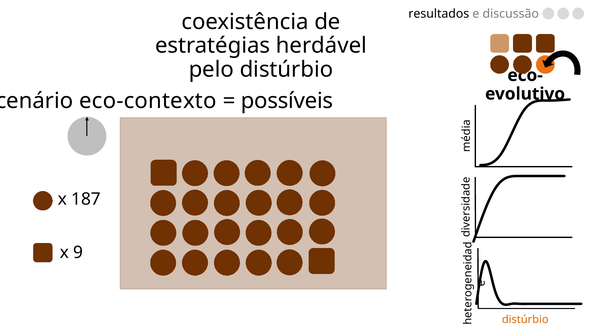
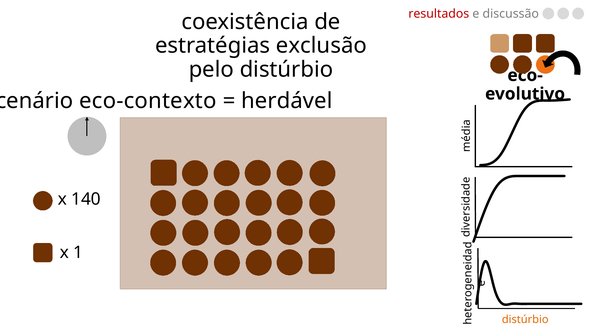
resultados colour: black -> red (439, 14)
herdável: herdável -> exclusão (321, 46)
possíveis: possíveis -> herdável (287, 101)
187: 187 -> 140 (86, 199)
9: 9 -> 1 (78, 253)
